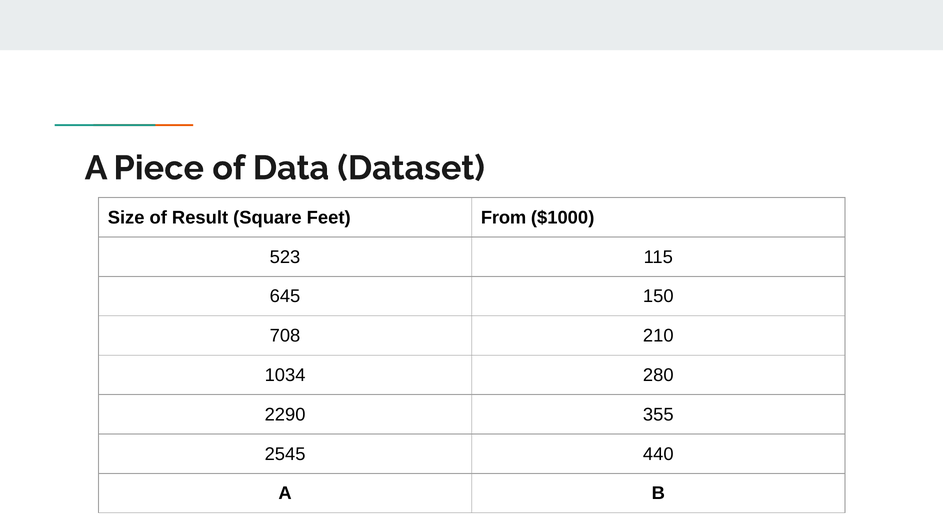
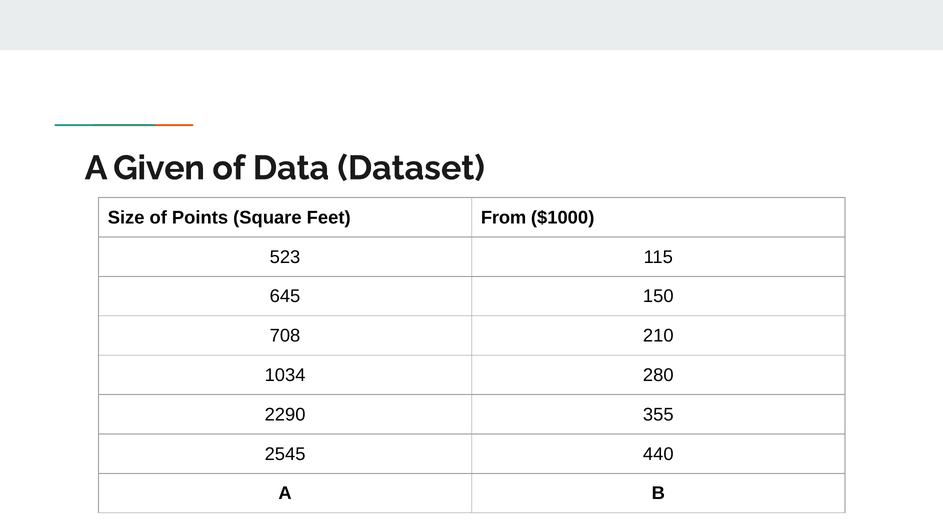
Piece: Piece -> Given (159, 168)
Result: Result -> Points (200, 218)
